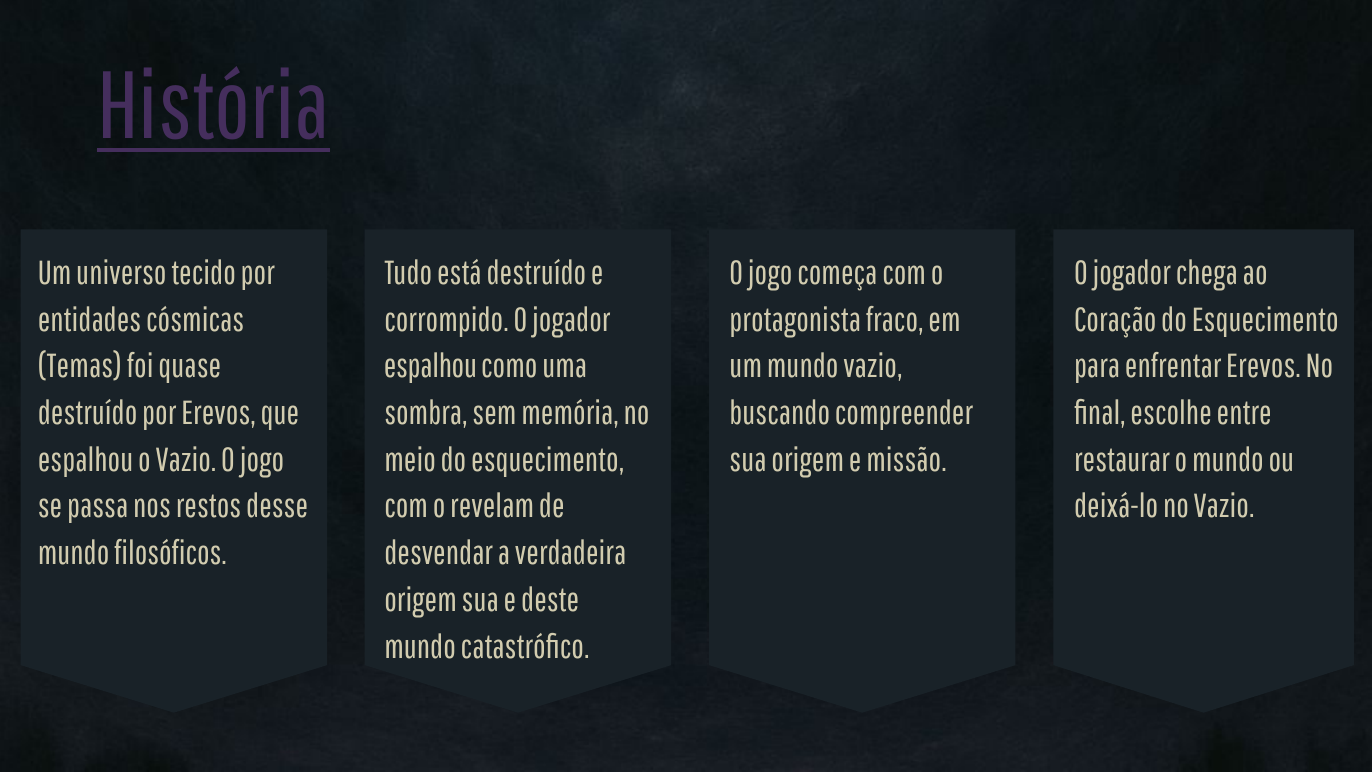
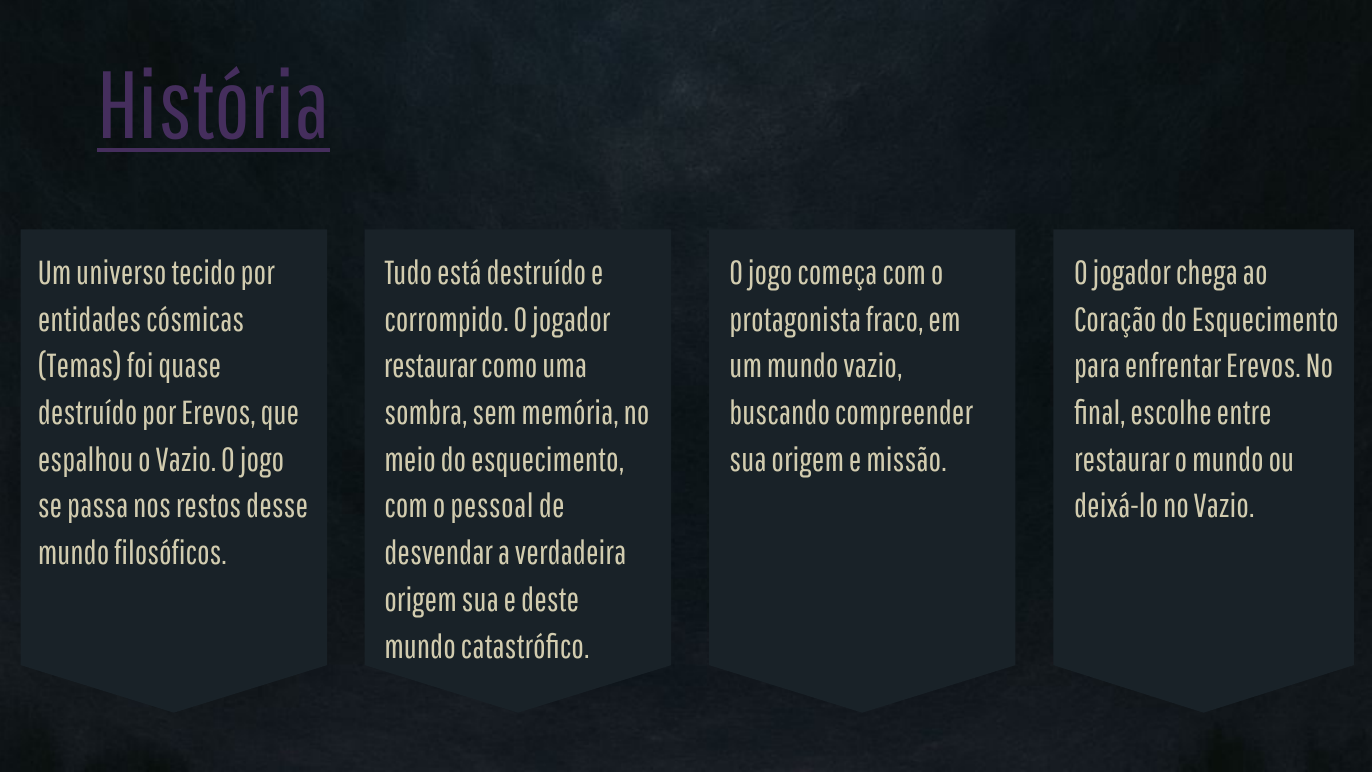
espalhou: espalhou -> restaurar (430, 367)
revelam: revelam -> pessoal (492, 507)
